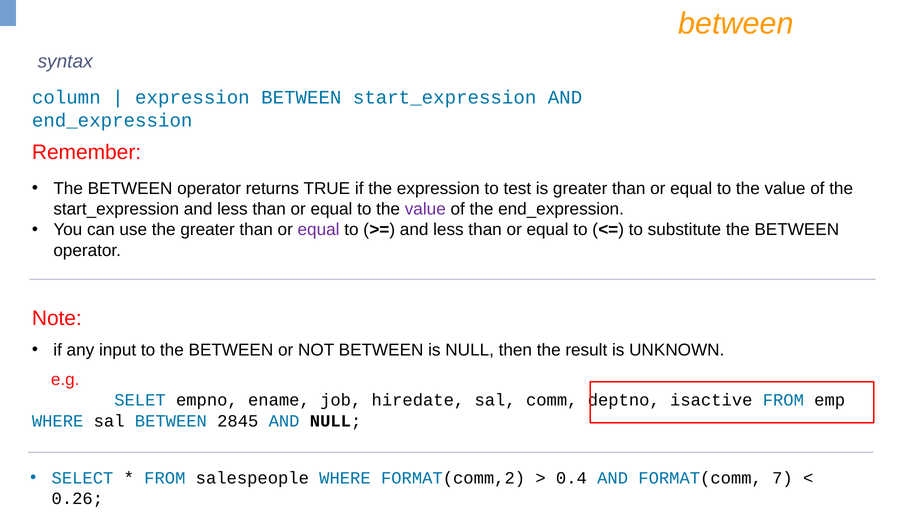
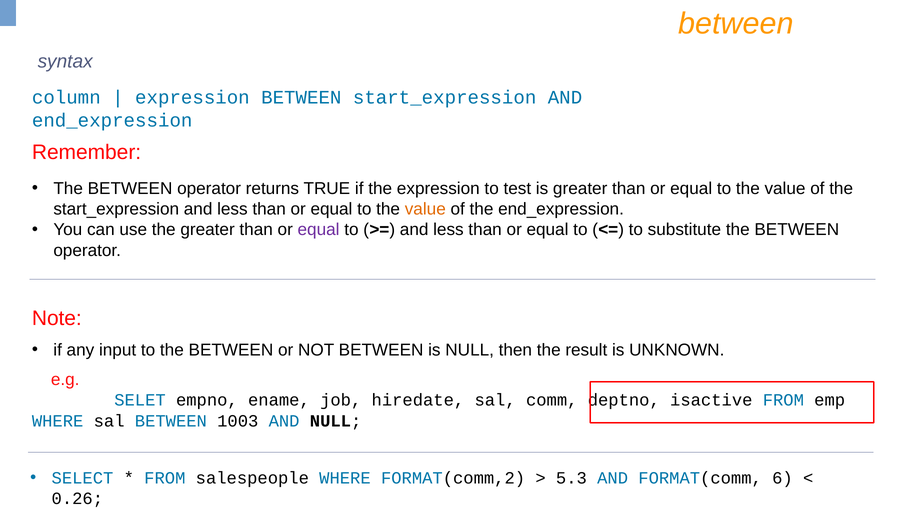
value colour: purple -> orange (425, 209)
2845: 2845 -> 1003 (238, 421)
0.4: 0.4 -> 5.3 (571, 478)
7: 7 -> 6 (782, 478)
